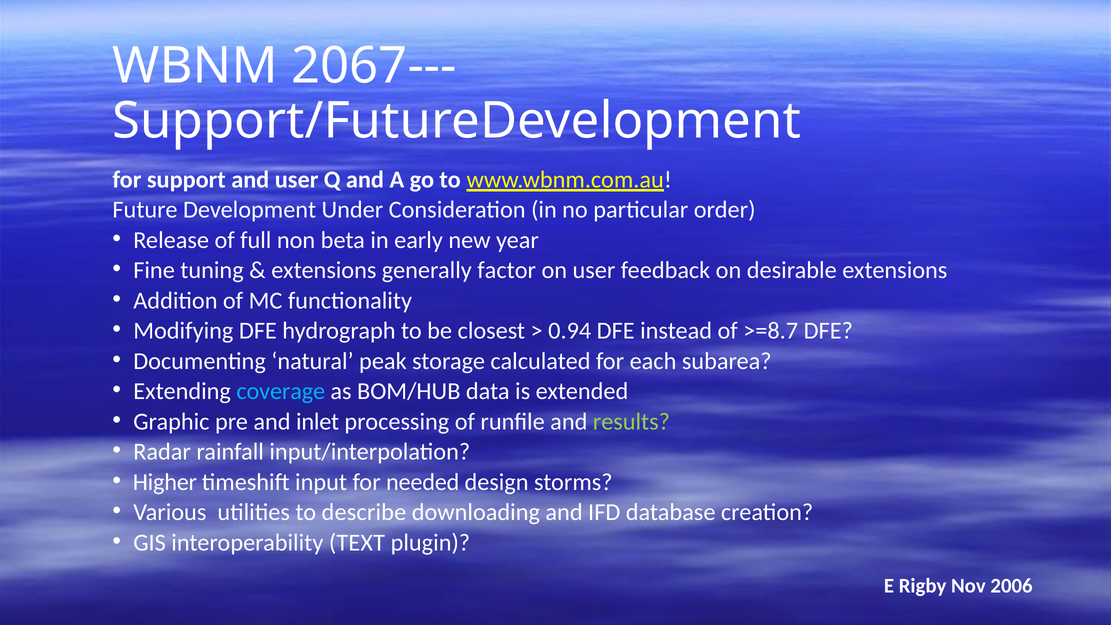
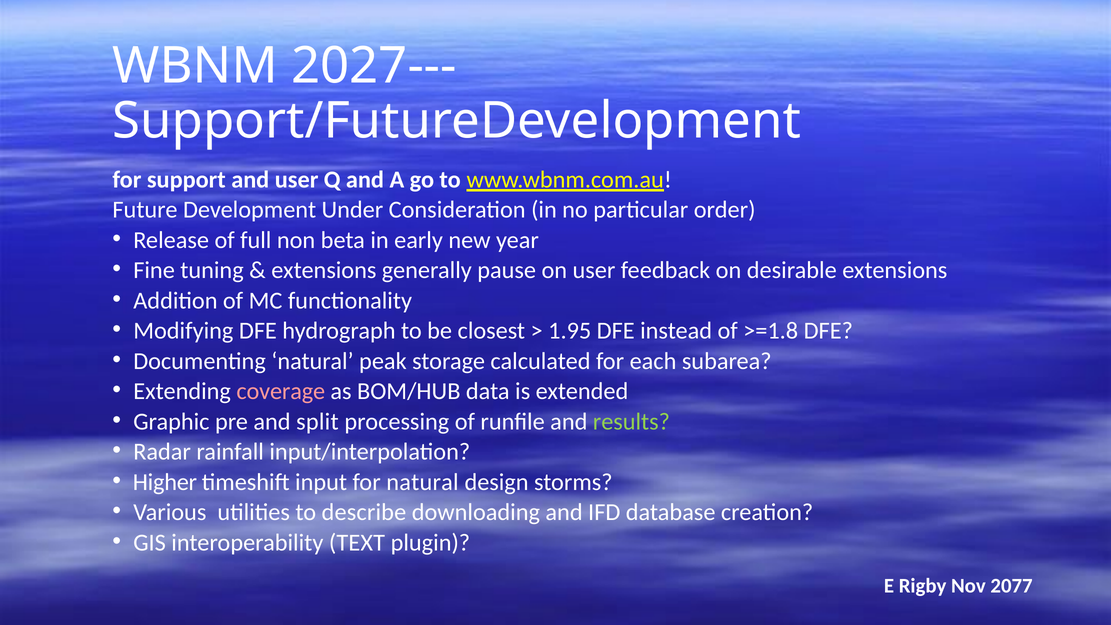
2067---: 2067--- -> 2027--- (374, 66)
factor: factor -> pause (507, 270)
0.94: 0.94 -> 1.95 (570, 331)
>=8.7: >=8.7 -> >=1.8 (771, 331)
coverage colour: light blue -> pink (281, 391)
inlet: inlet -> split (317, 422)
for needed: needed -> natural (422, 482)
2006: 2006 -> 2077 (1012, 586)
